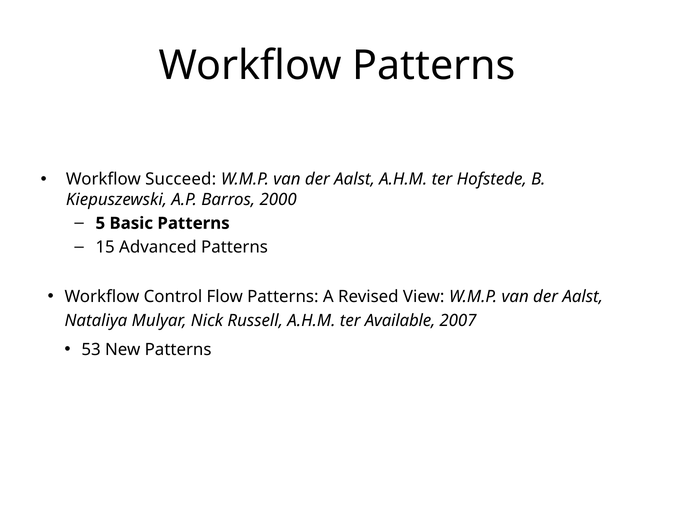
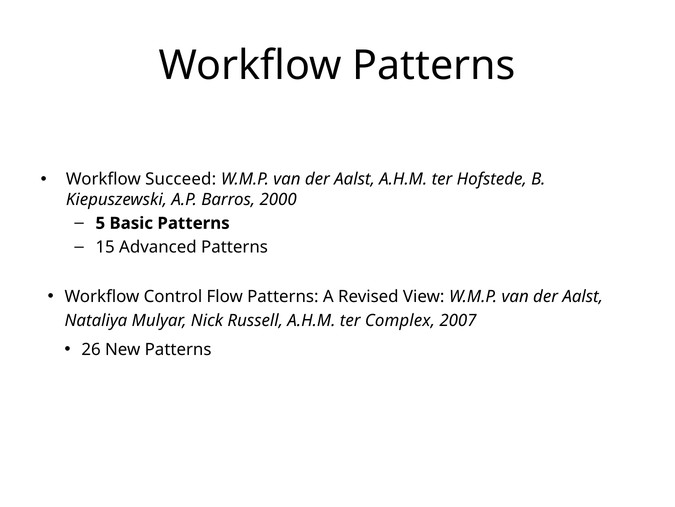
Available: Available -> Complex (400, 320)
53: 53 -> 26 (91, 349)
